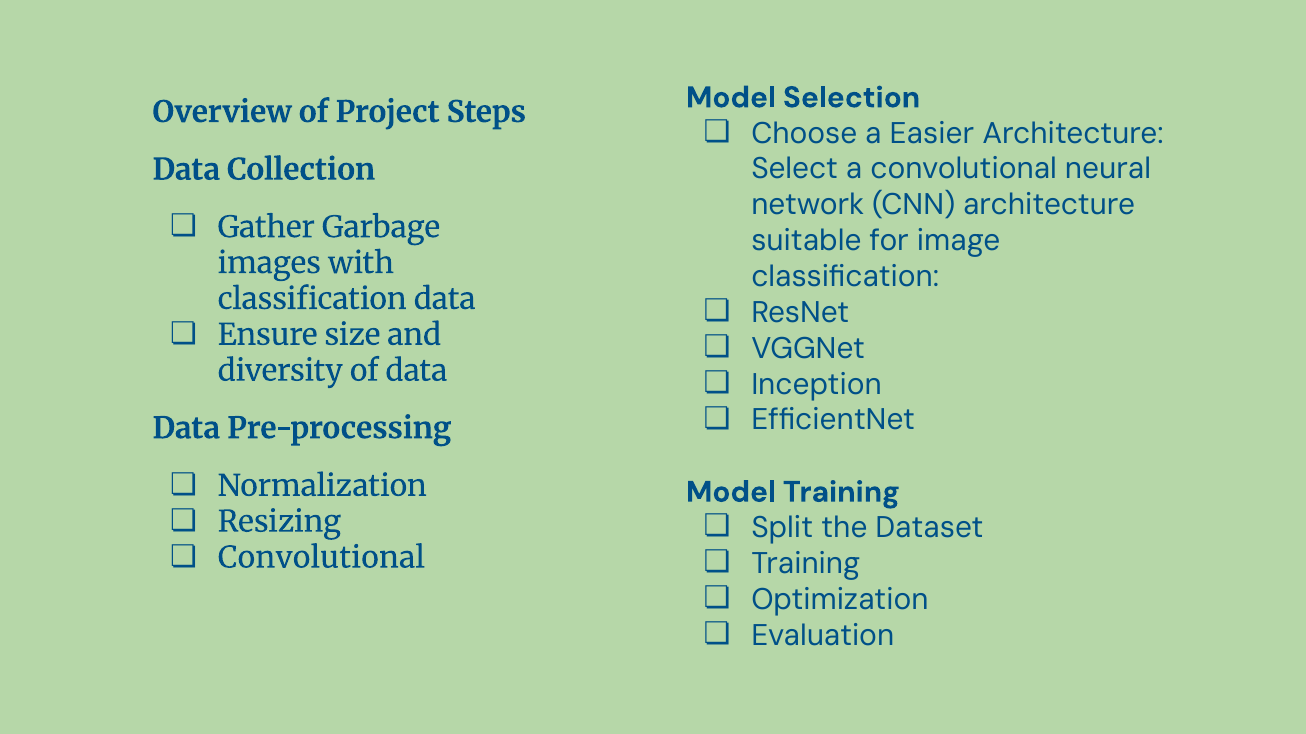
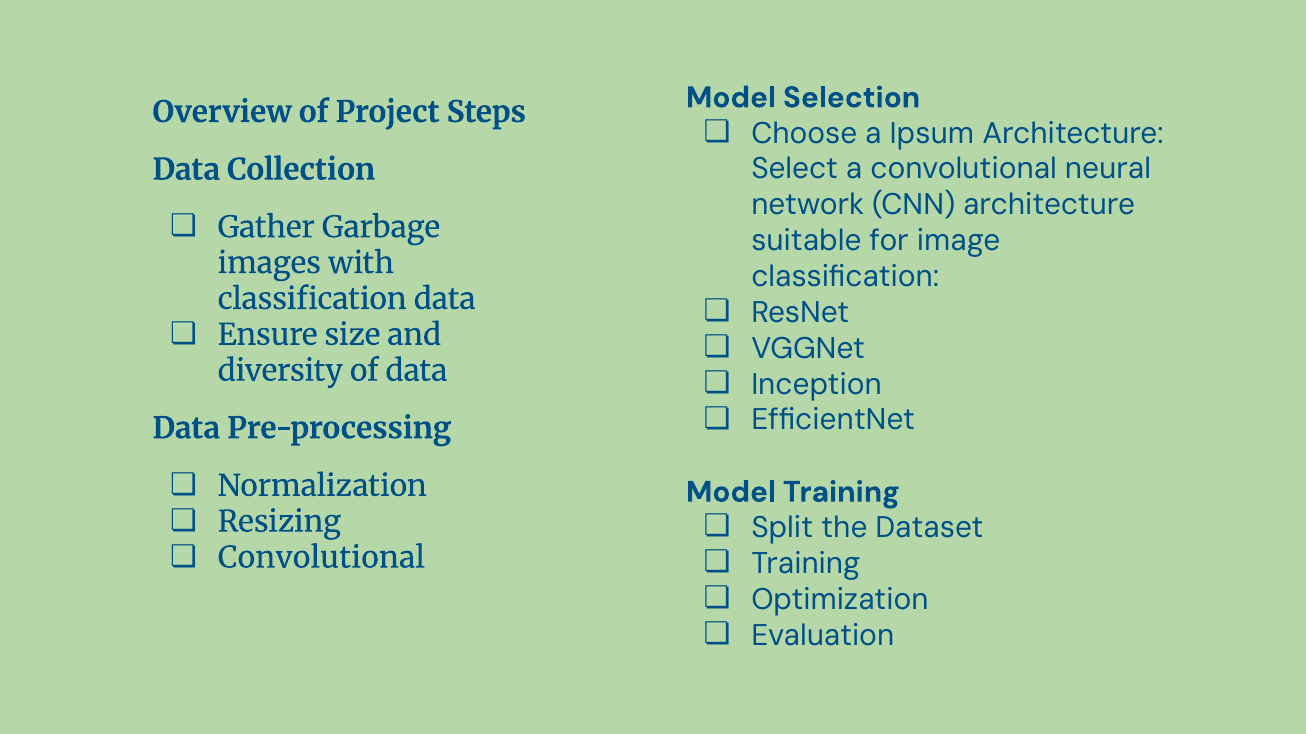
Easier: Easier -> Ipsum (932, 133)
